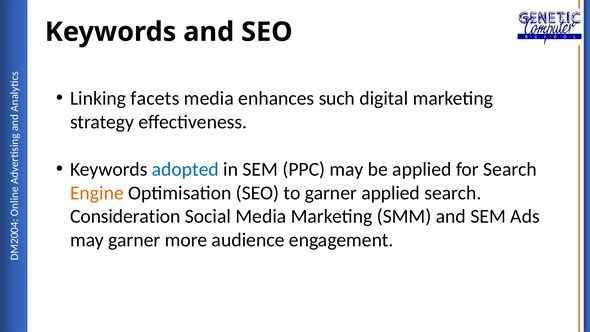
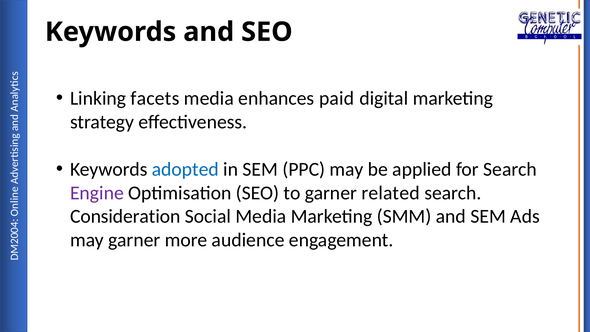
such: such -> paid (337, 98)
Engine colour: orange -> purple (97, 193)
garner applied: applied -> related (391, 193)
